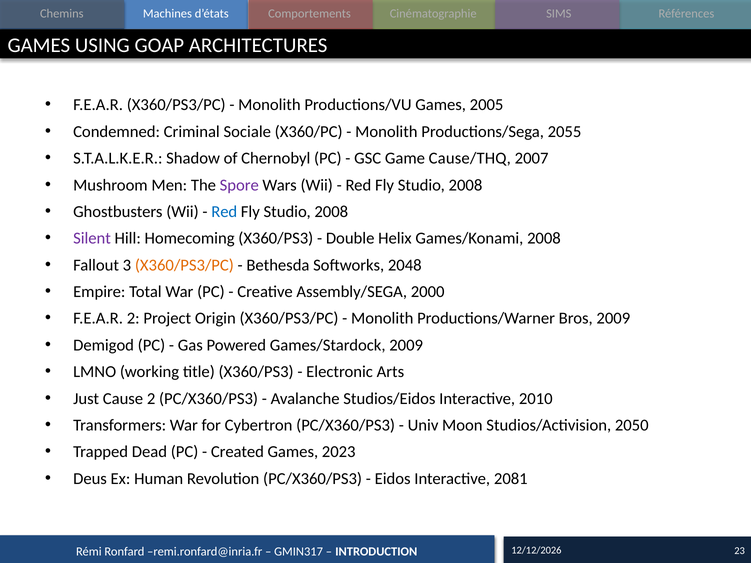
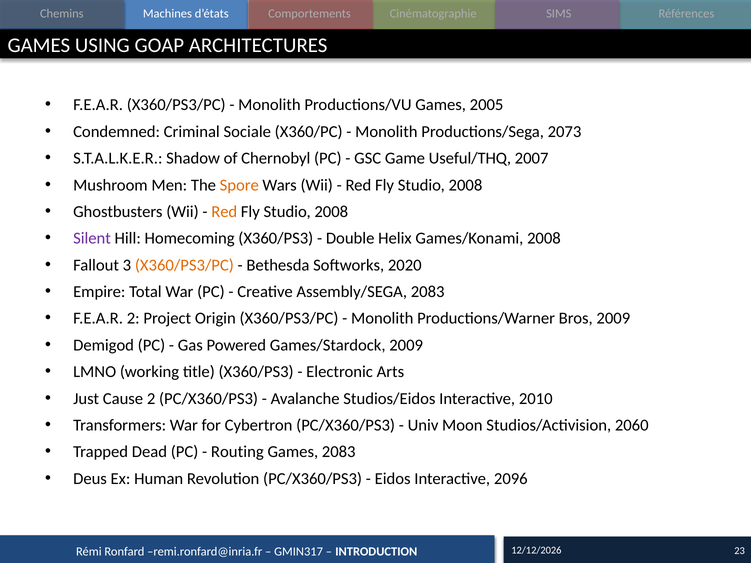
2055: 2055 -> 2073 (564, 132)
Cause/THQ: Cause/THQ -> Useful/THQ (470, 158)
Spore colour: purple -> orange (239, 185)
Red colour: blue -> orange (224, 212)
2048: 2048 -> 2020 (405, 265)
Assembly/SEGA 2000: 2000 -> 2083 (428, 292)
2050: 2050 -> 2060 (632, 425)
Created: Created -> Routing (237, 452)
Games 2023: 2023 -> 2083 (339, 452)
2081: 2081 -> 2096 (511, 479)
